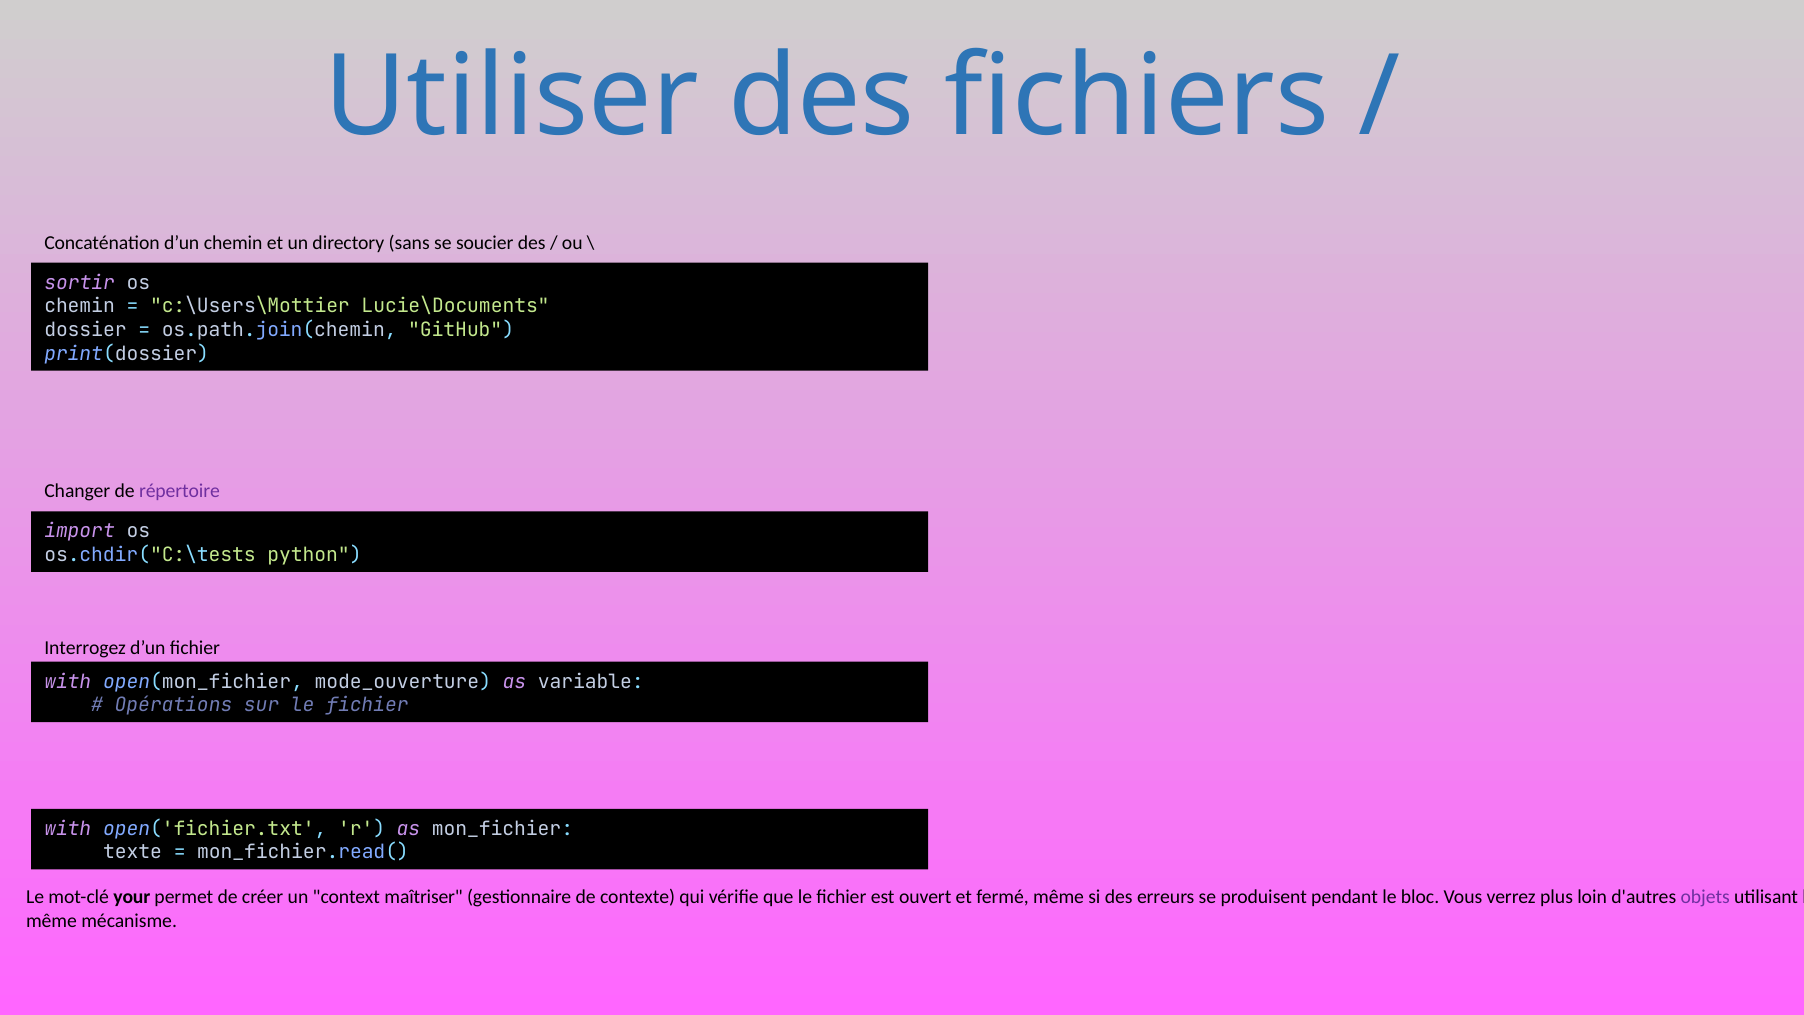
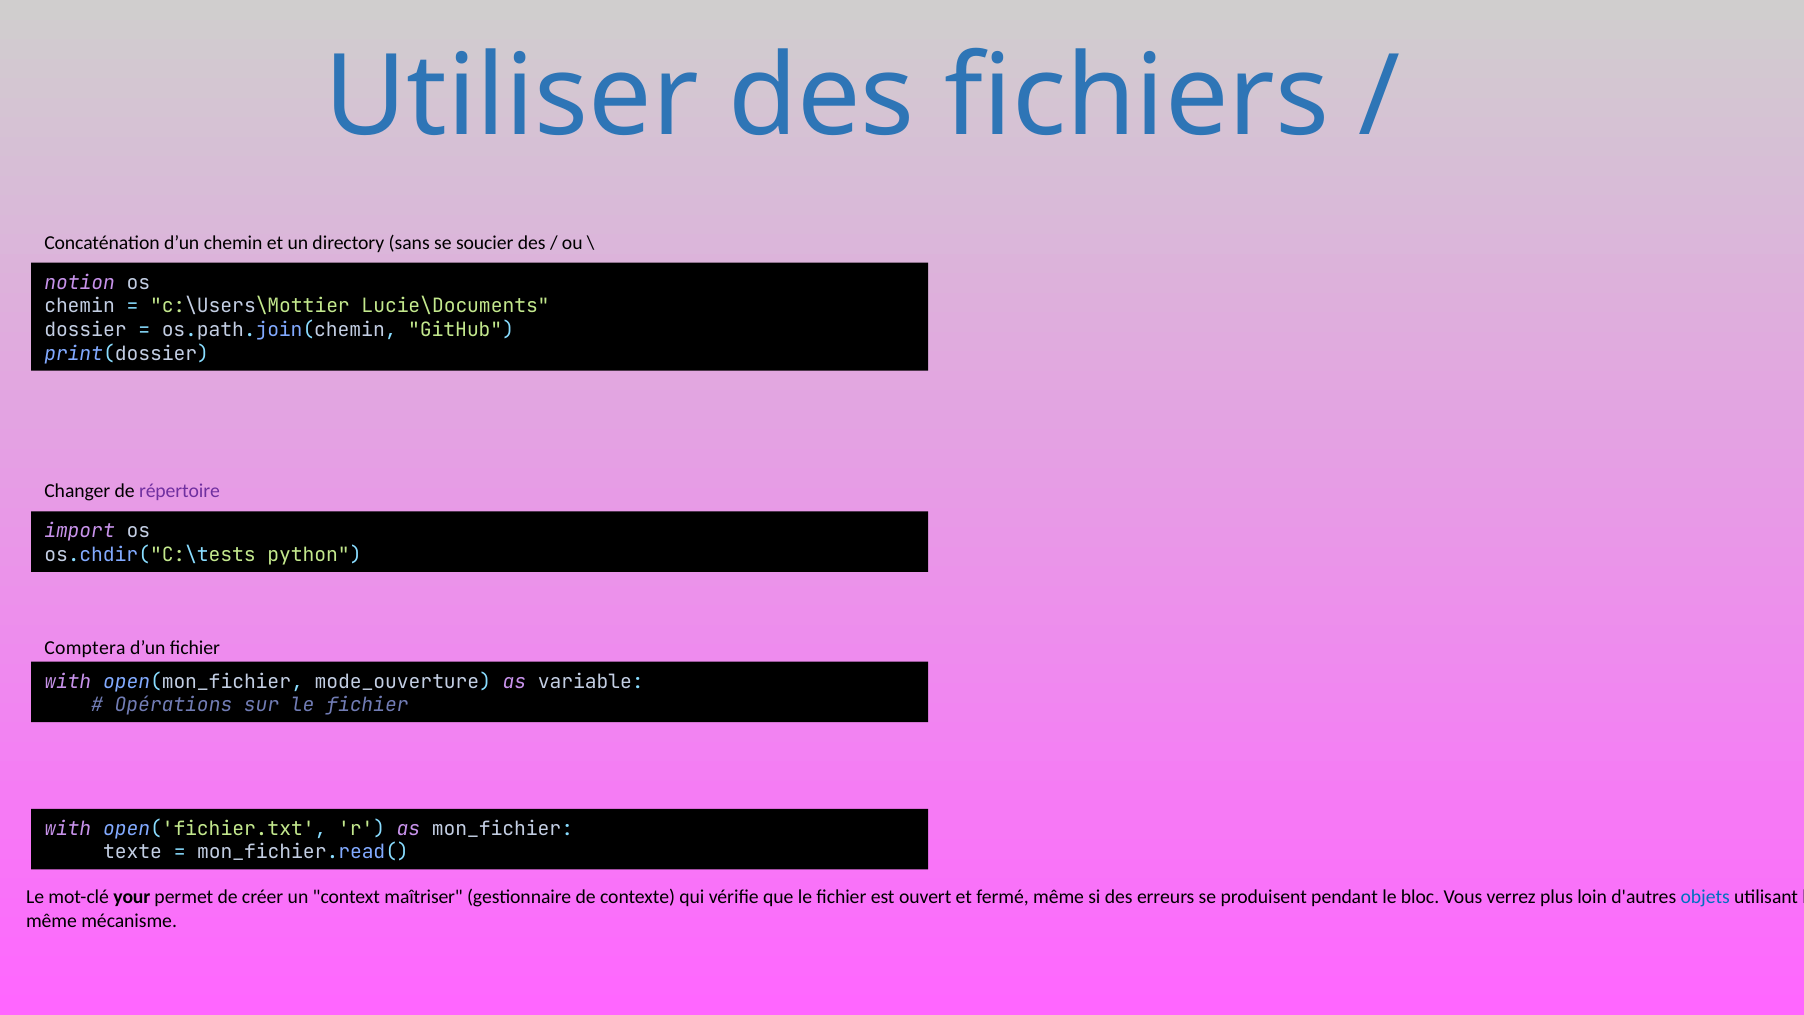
sortir: sortir -> notion (80, 283)
Interrogez: Interrogez -> Comptera (85, 648)
objets colour: purple -> blue (1705, 897)
